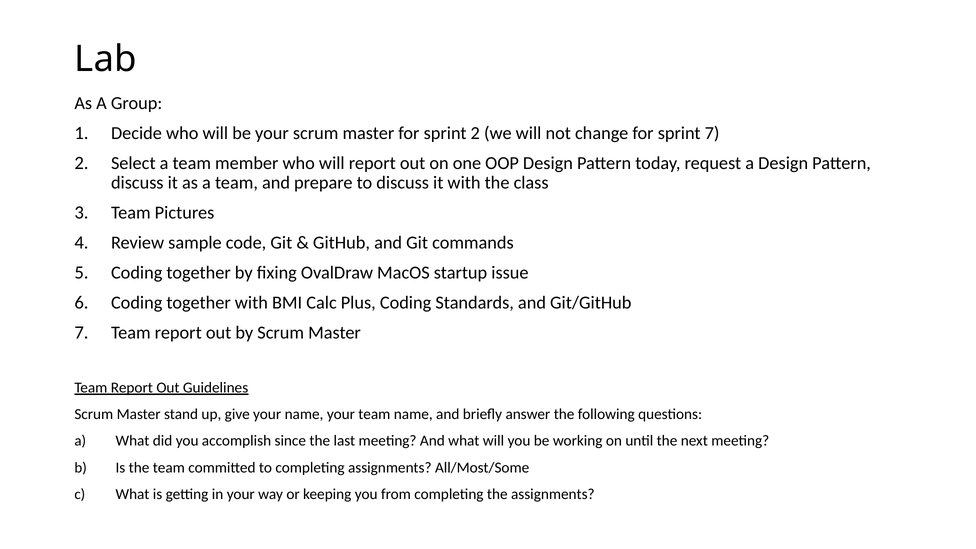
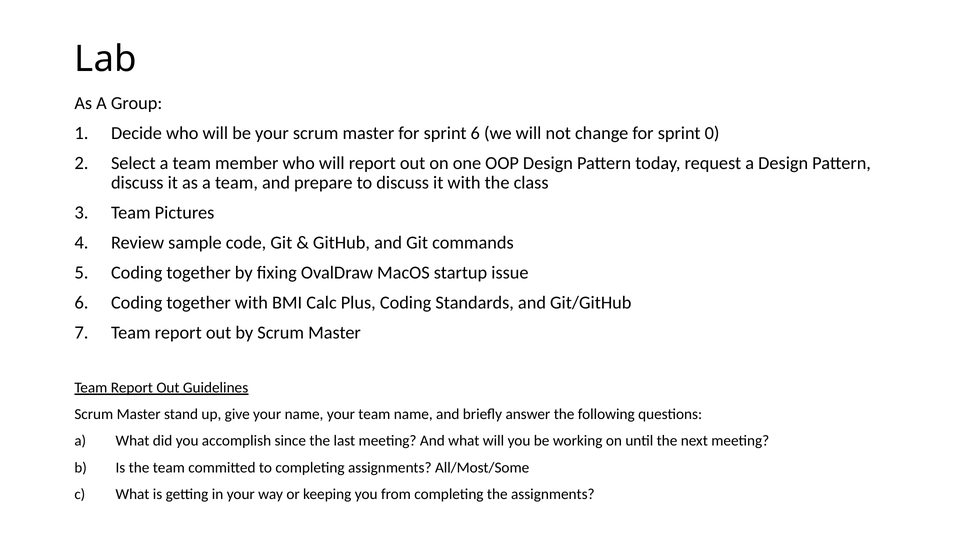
sprint 2: 2 -> 6 (475, 133)
sprint 7: 7 -> 0 (712, 133)
